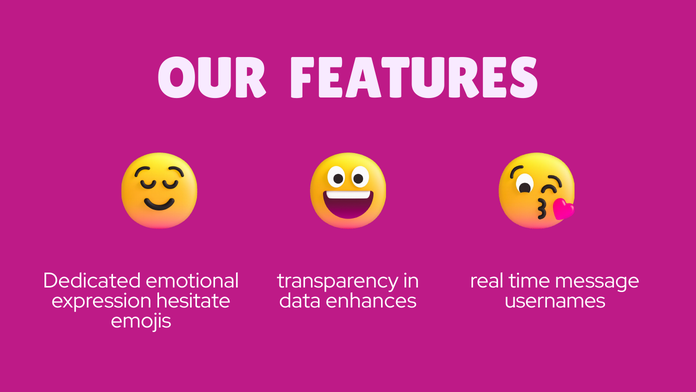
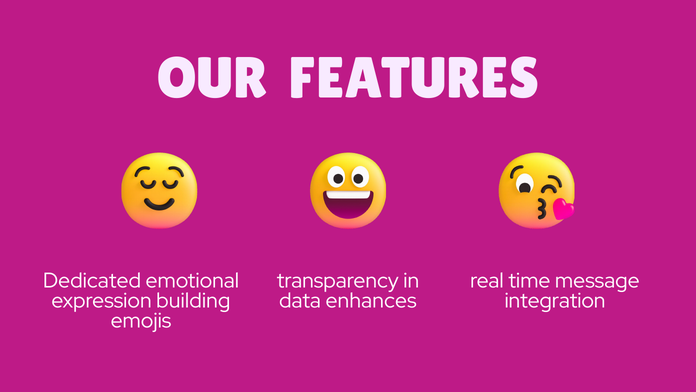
usernames: usernames -> integration (555, 300)
hesitate: hesitate -> building (193, 300)
